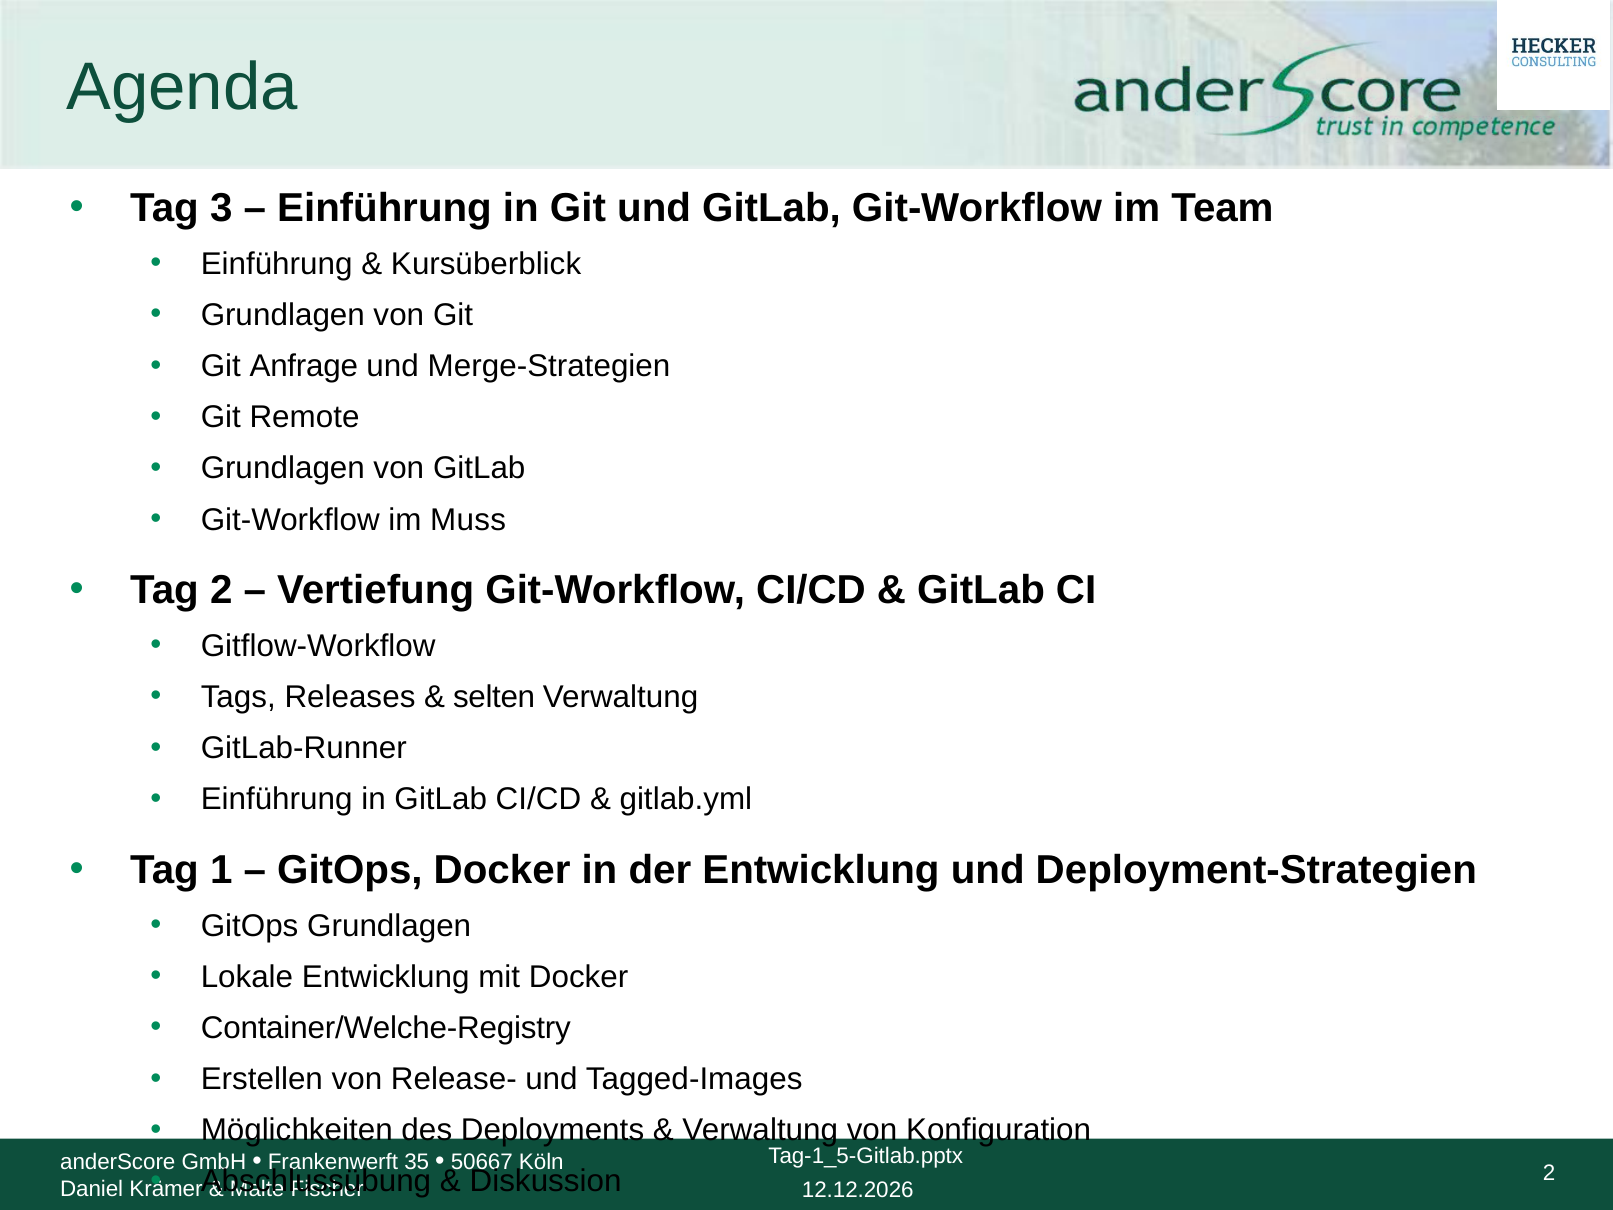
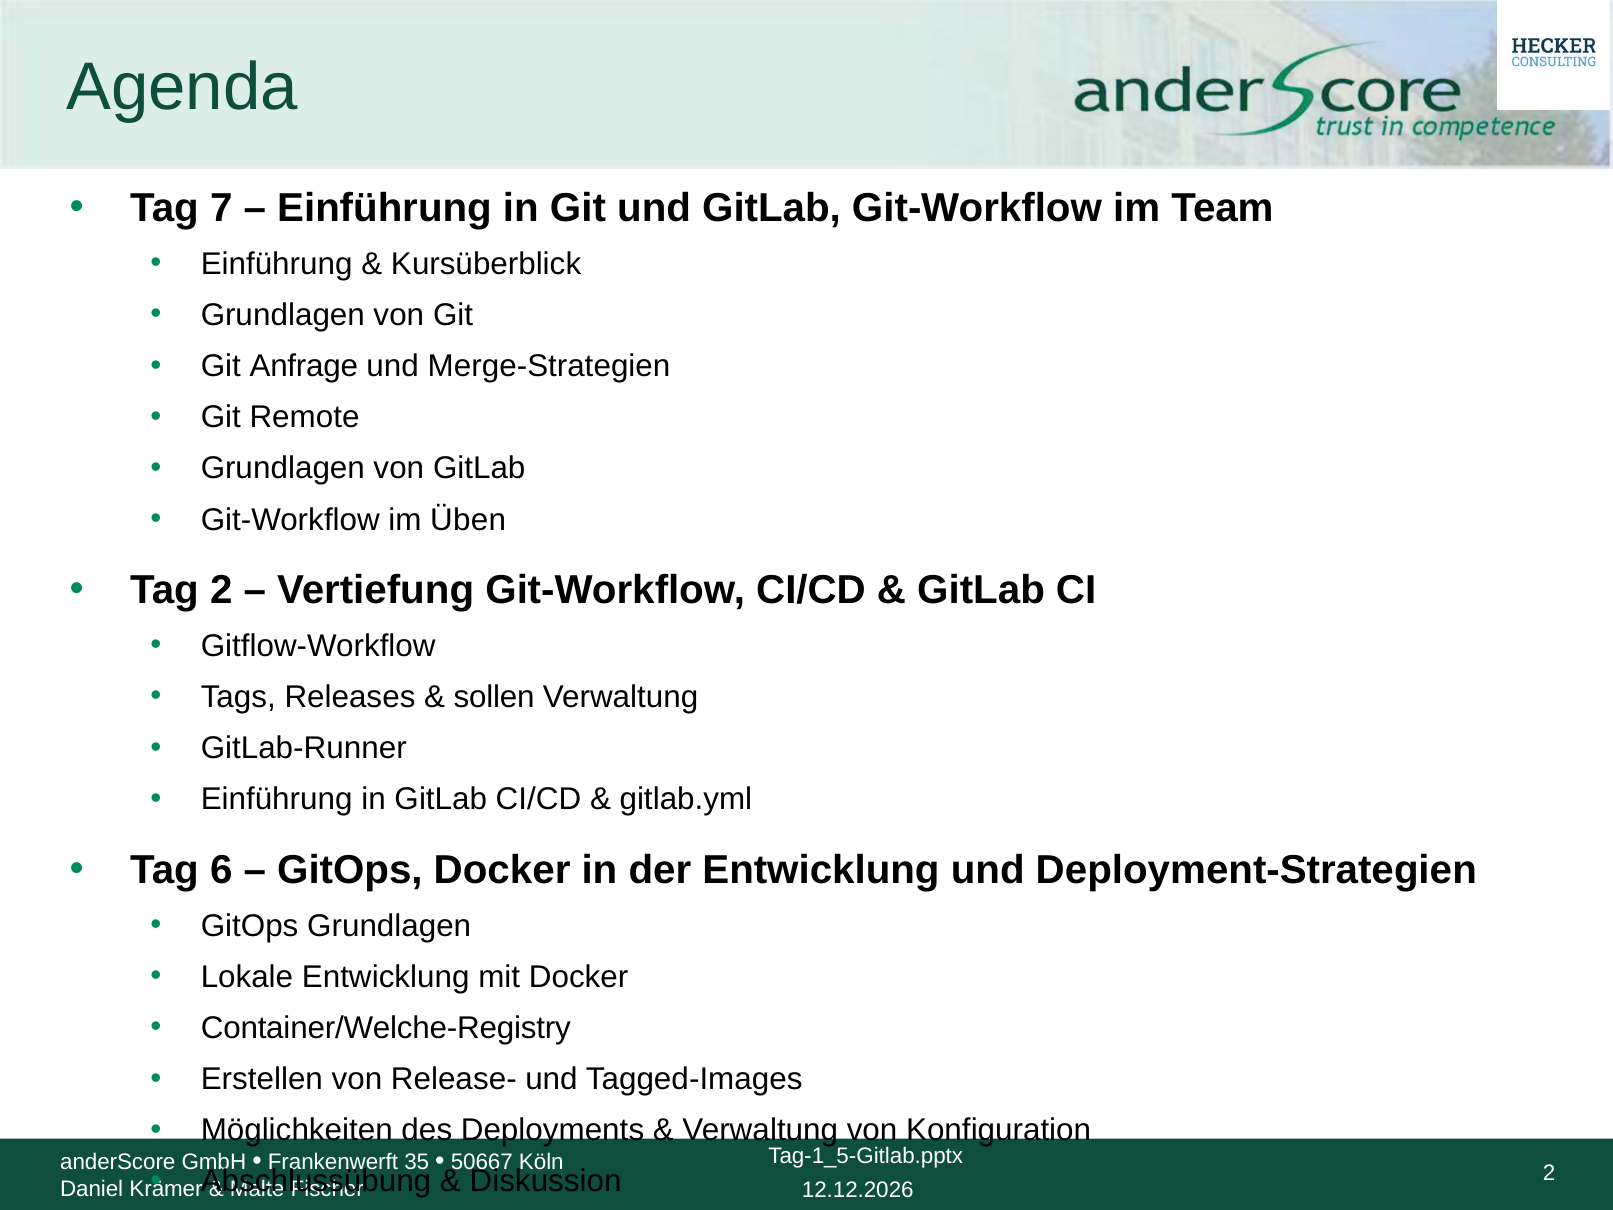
3: 3 -> 7 (221, 208)
Muss: Muss -> Üben (468, 520)
selten: selten -> sollen (494, 697)
1: 1 -> 6 (221, 870)
